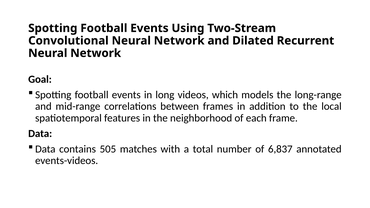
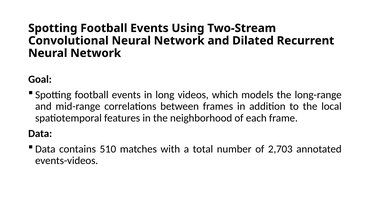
505: 505 -> 510 (108, 149)
6,837: 6,837 -> 2,703 (280, 149)
